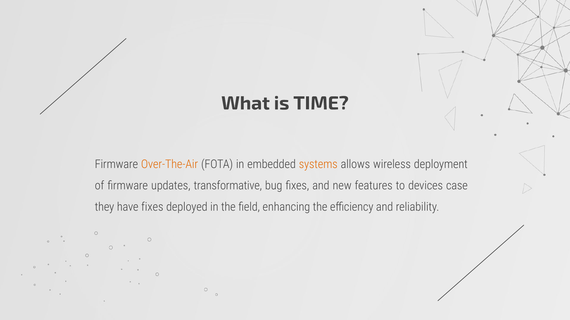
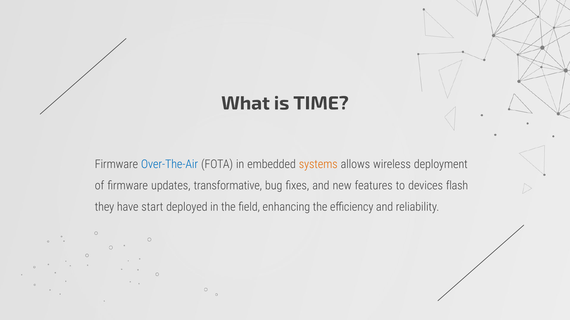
Over-The-Air colour: orange -> blue (170, 165)
case: case -> flash (457, 186)
have fixes: fixes -> start (152, 207)
